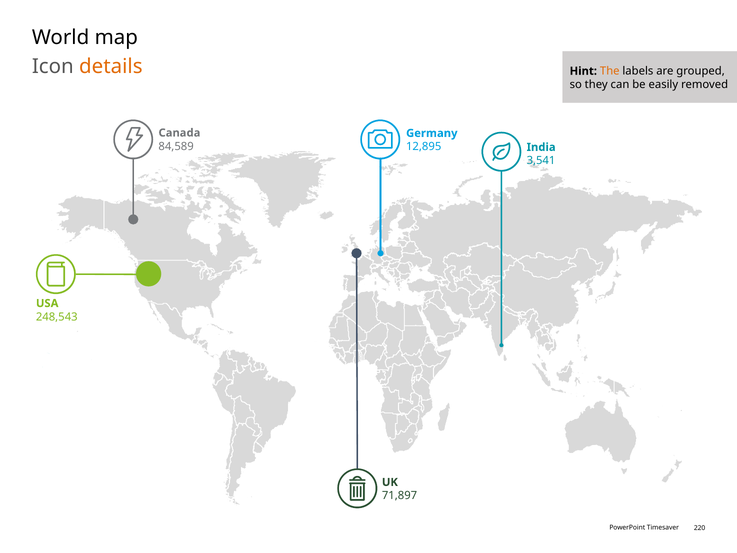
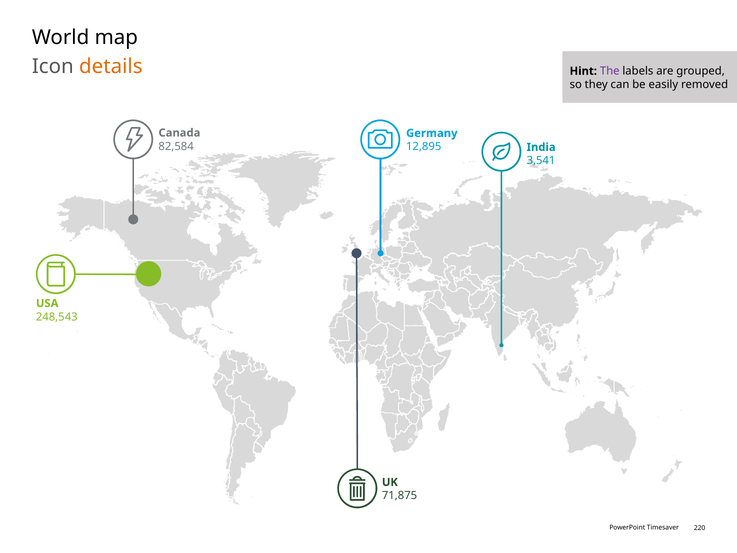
The colour: orange -> purple (610, 71)
84,589: 84,589 -> 82,584 (176, 146)
71,897: 71,897 -> 71,875 (400, 496)
